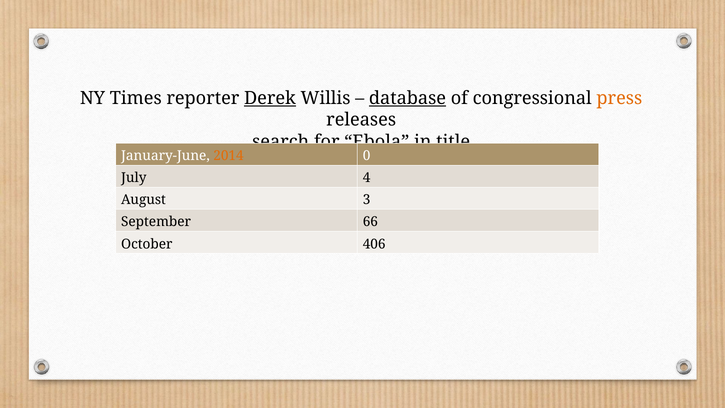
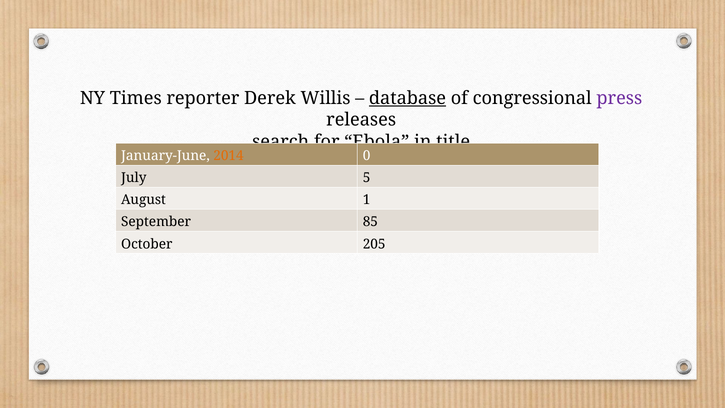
Derek underline: present -> none (270, 98)
press colour: orange -> purple (619, 98)
4: 4 -> 5 (367, 178)
3: 3 -> 1 (367, 200)
66: 66 -> 85 (370, 222)
406: 406 -> 205 (374, 244)
